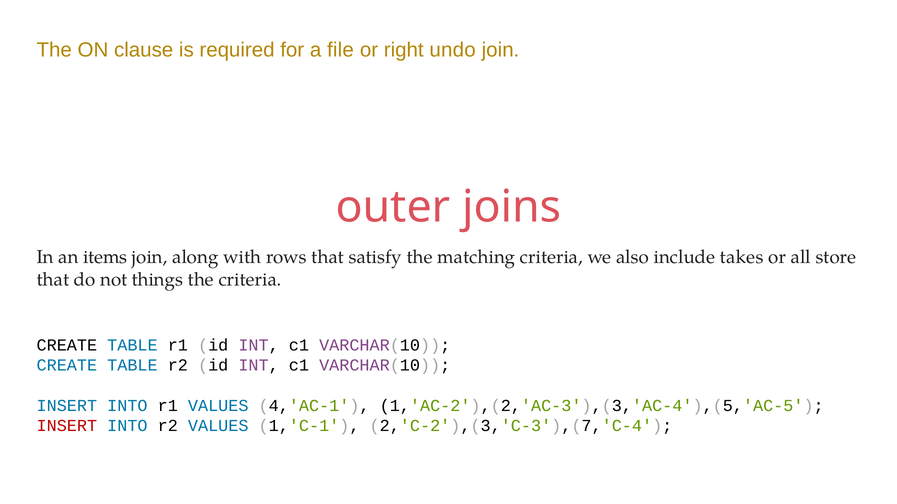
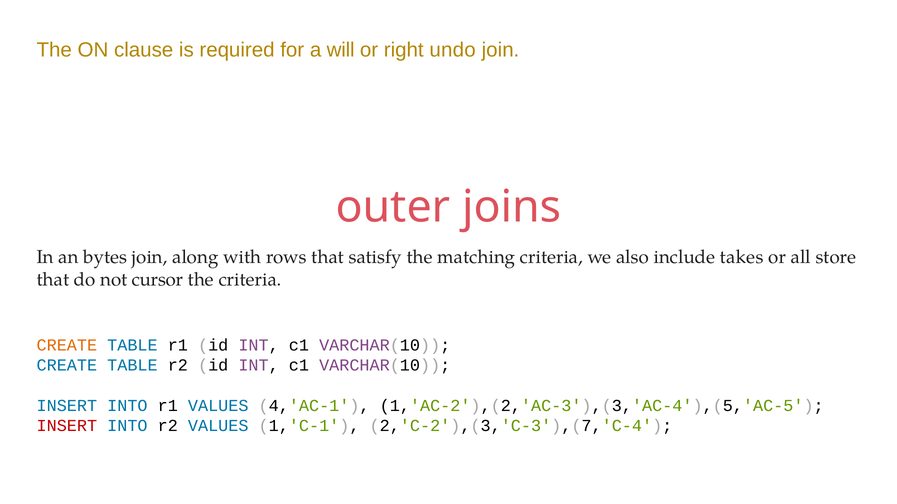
file: file -> will (341, 50)
items: items -> bytes (105, 257)
things: things -> cursor (158, 280)
CREATE colour: black -> orange (67, 346)
